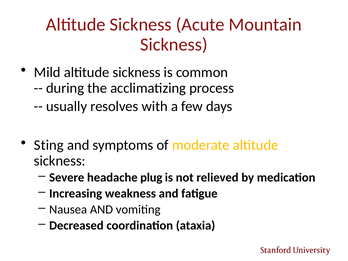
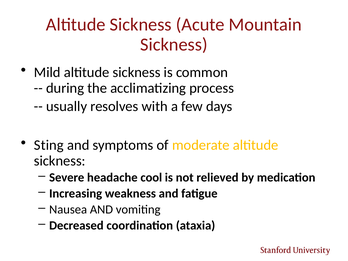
plug: plug -> cool (151, 178)
